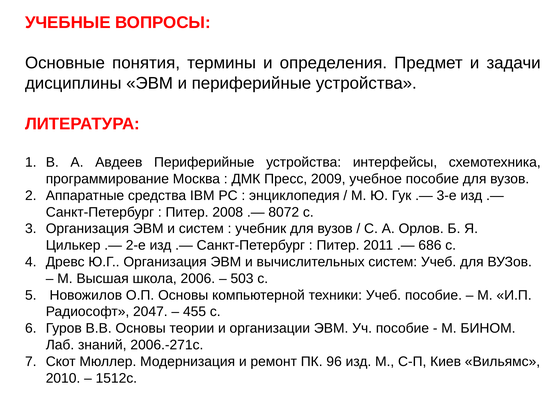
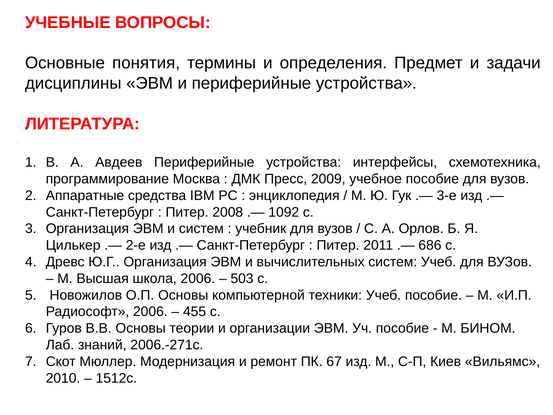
8072: 8072 -> 1092 (284, 212)
Радиософт 2047: 2047 -> 2006 (150, 312)
96: 96 -> 67 (334, 361)
